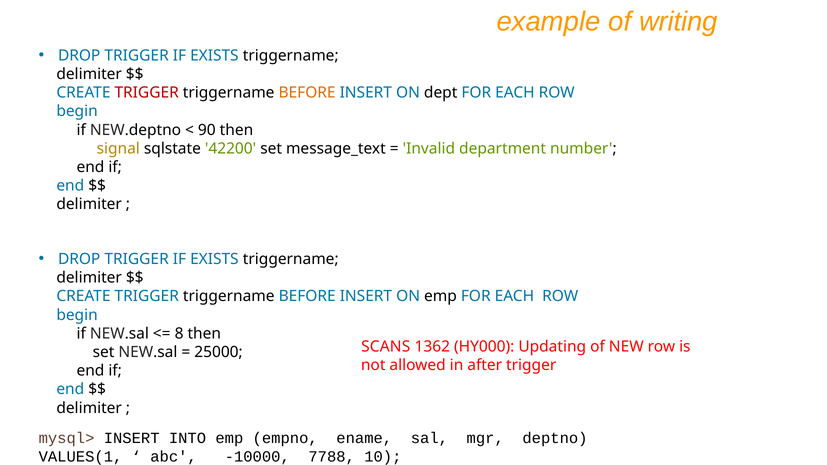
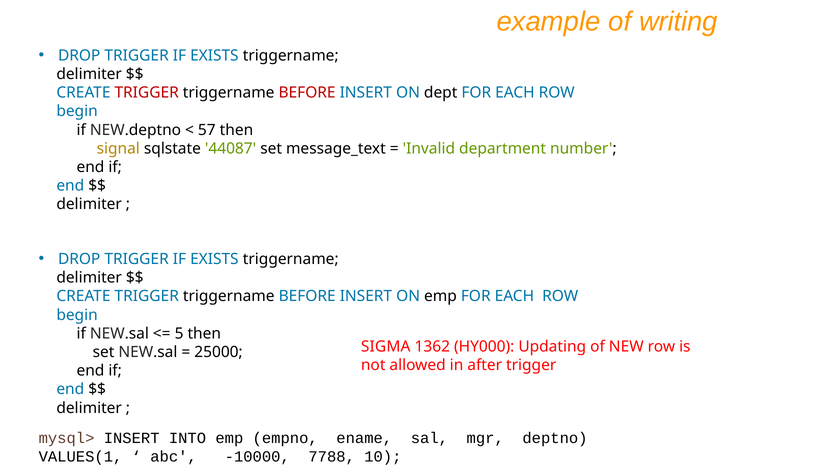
BEFORE colour: orange -> red (307, 93)
90: 90 -> 57 (207, 130)
42200: 42200 -> 44087 (231, 149)
8: 8 -> 5 (179, 334)
SCANS: SCANS -> SIGMA (386, 347)
